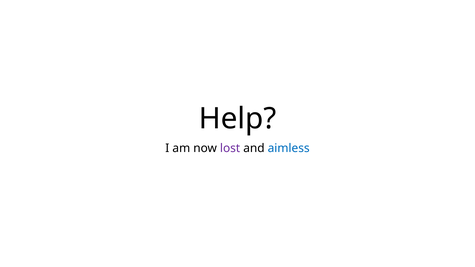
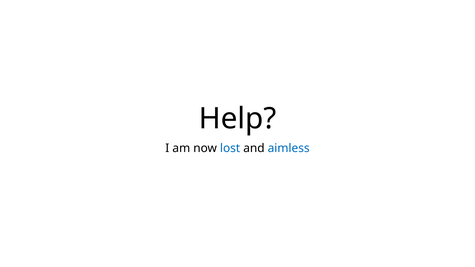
lost colour: purple -> blue (230, 148)
